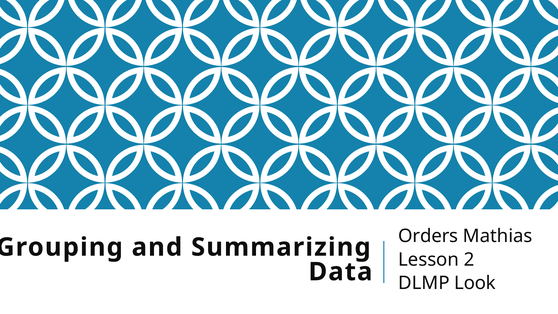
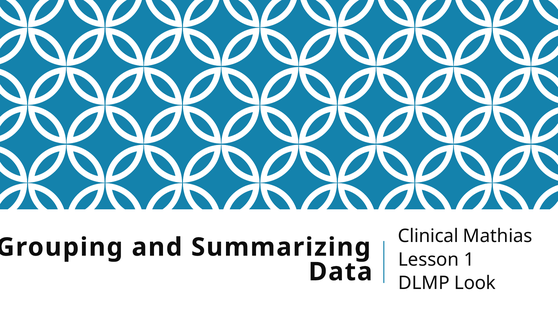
Orders: Orders -> Clinical (428, 236)
2: 2 -> 1 (469, 259)
